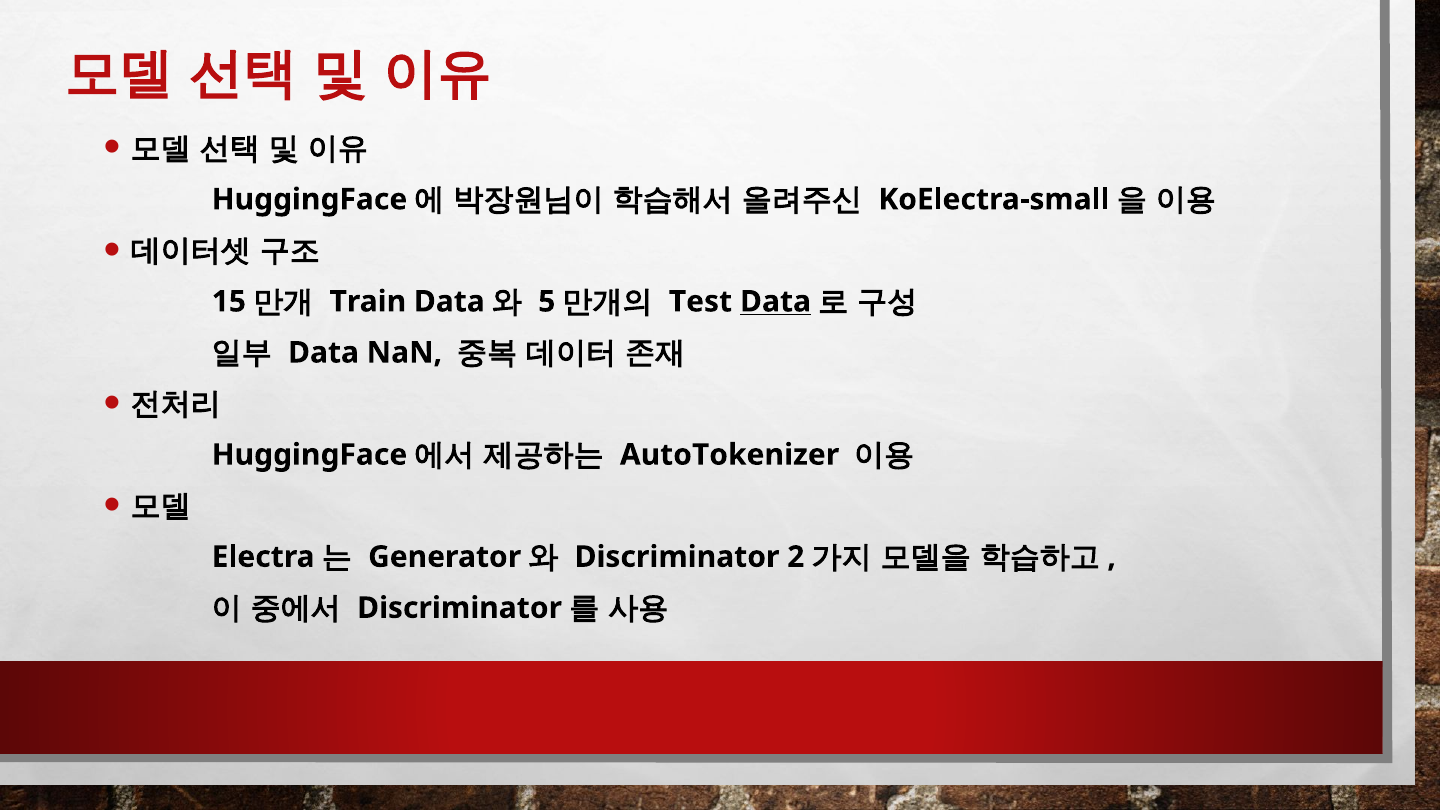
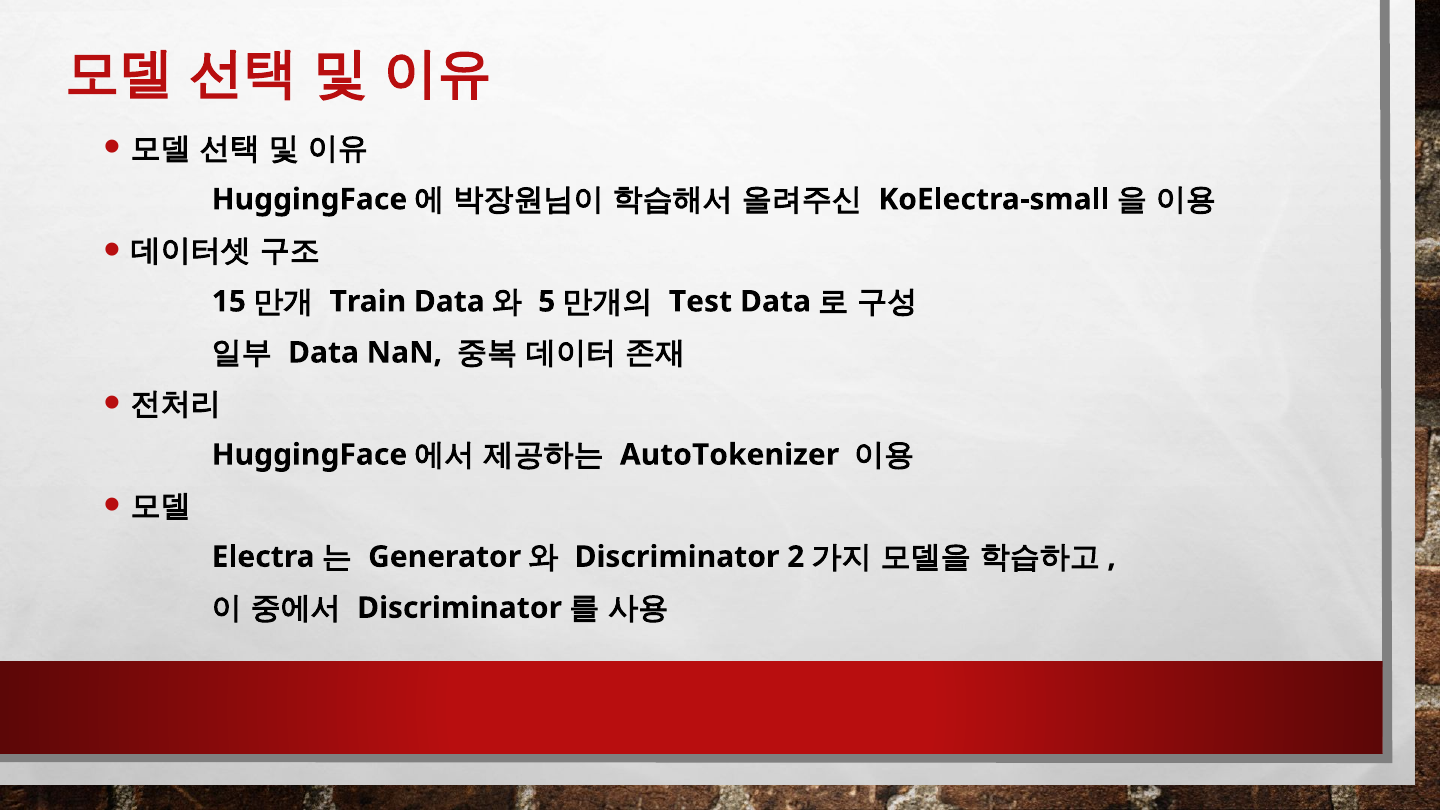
Data underline: present -> none (775, 302)
